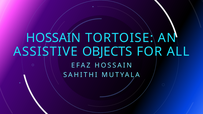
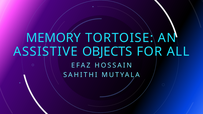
HOSSAIN: HOSSAIN -> MEMORY (53, 38)
